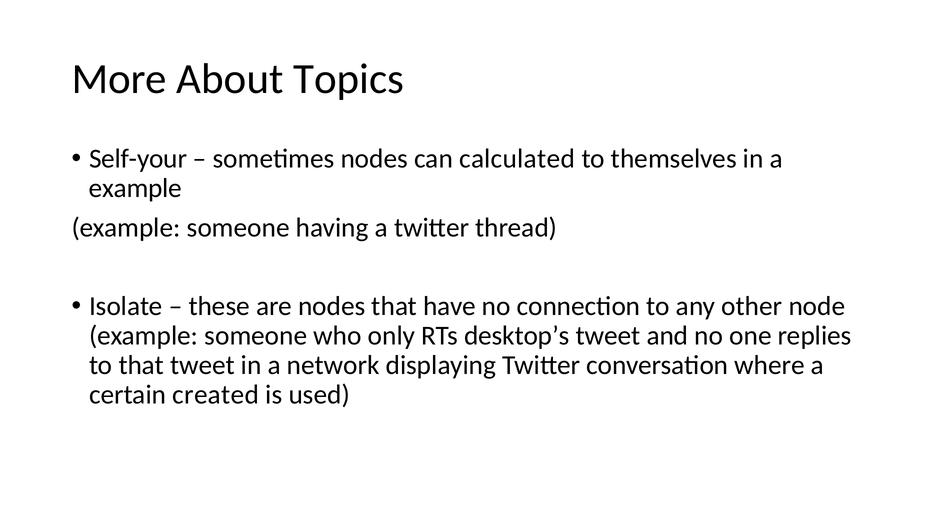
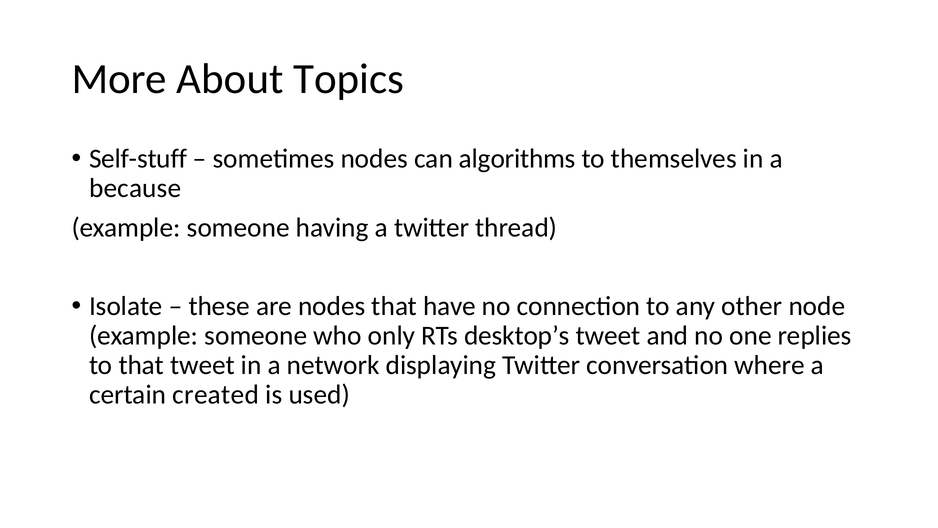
Self-your: Self-your -> Self-stuff (138, 159)
calculated: calculated -> algorithms (517, 159)
example: example -> because (135, 188)
